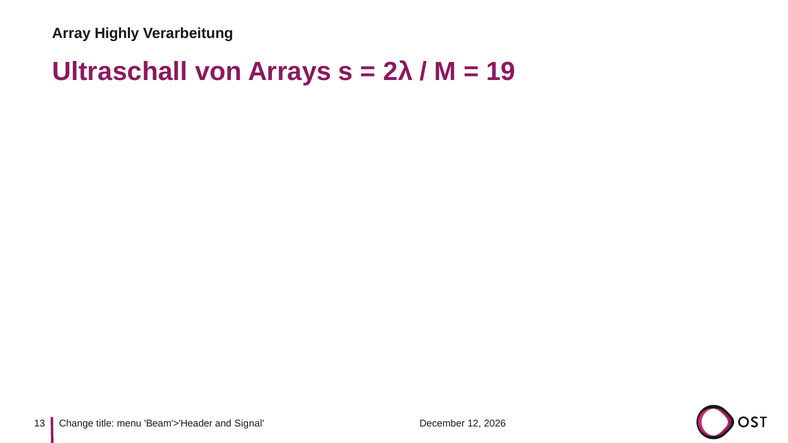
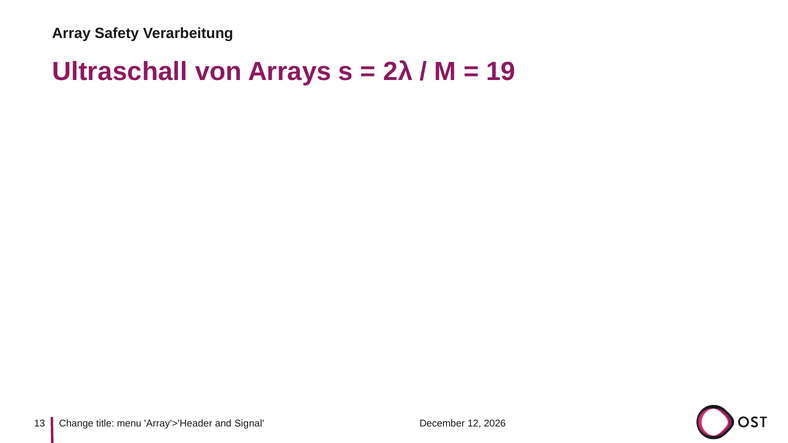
Highly: Highly -> Safety (117, 33)
Beam'>'Header: Beam'>'Header -> Array'>'Header (178, 424)
